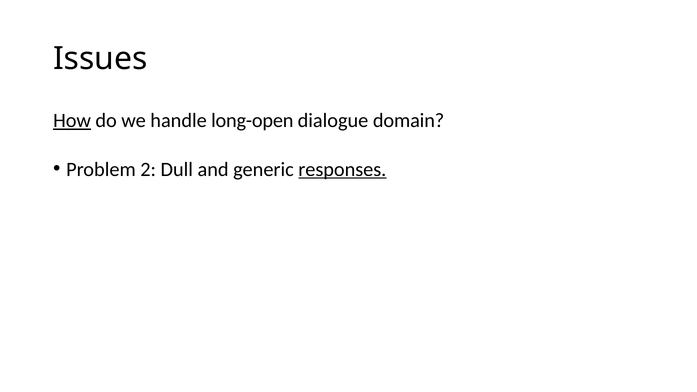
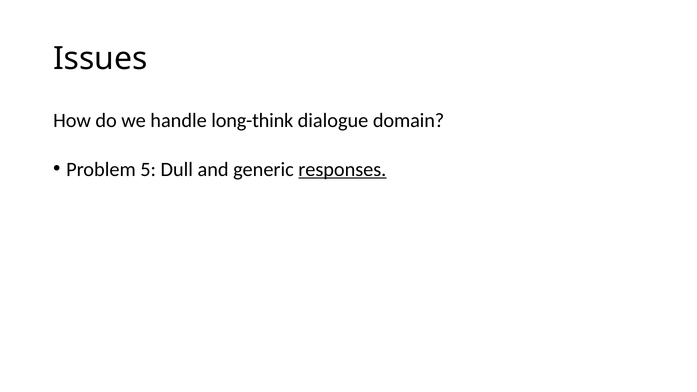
How underline: present -> none (72, 121)
long-open: long-open -> long-think (252, 121)
2: 2 -> 5 (148, 169)
